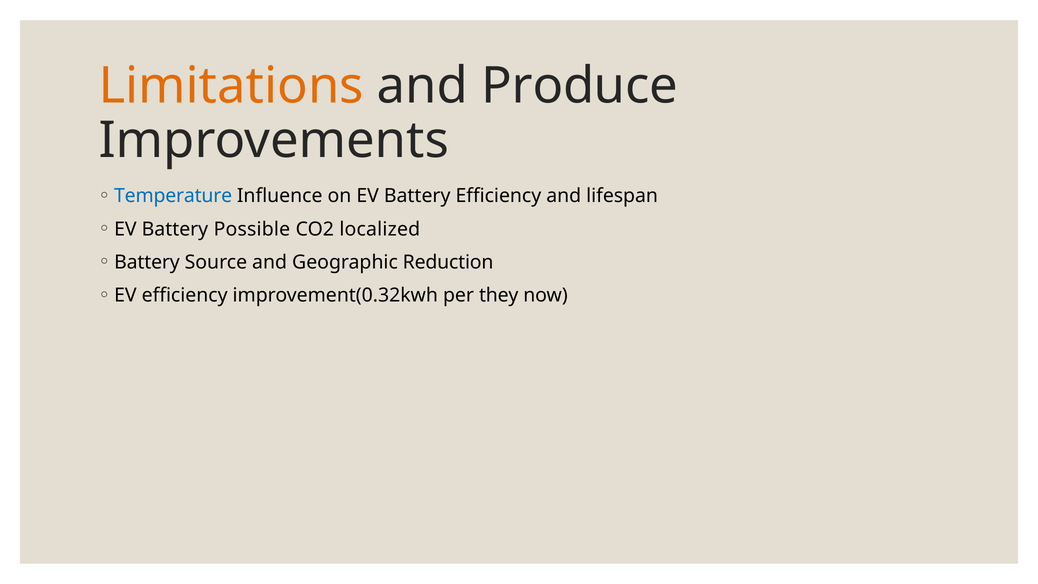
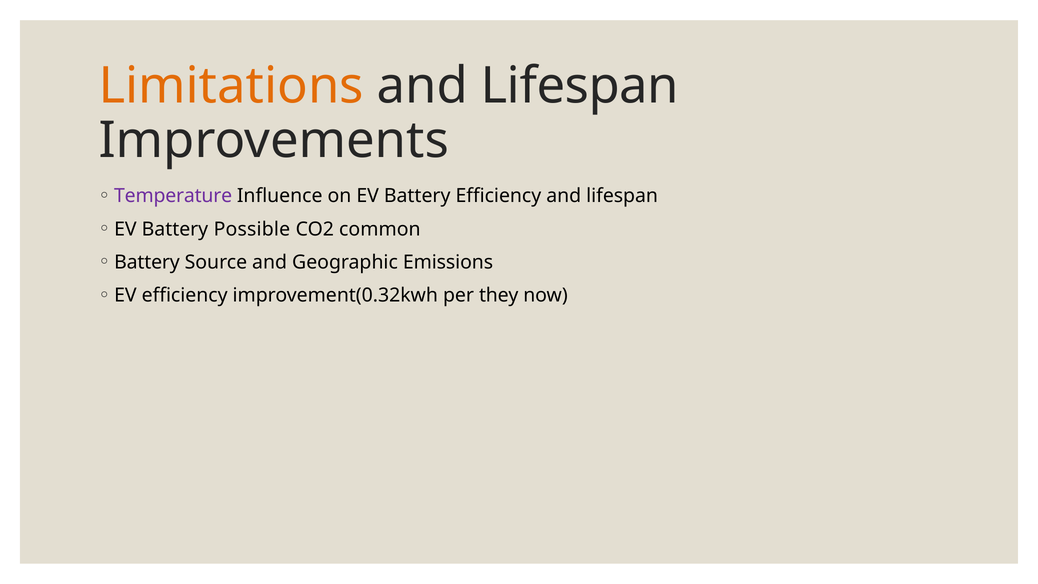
Produce: Produce -> Lifespan (580, 86)
Temperature colour: blue -> purple (173, 196)
localized: localized -> common (380, 229)
Reduction: Reduction -> Emissions (448, 262)
